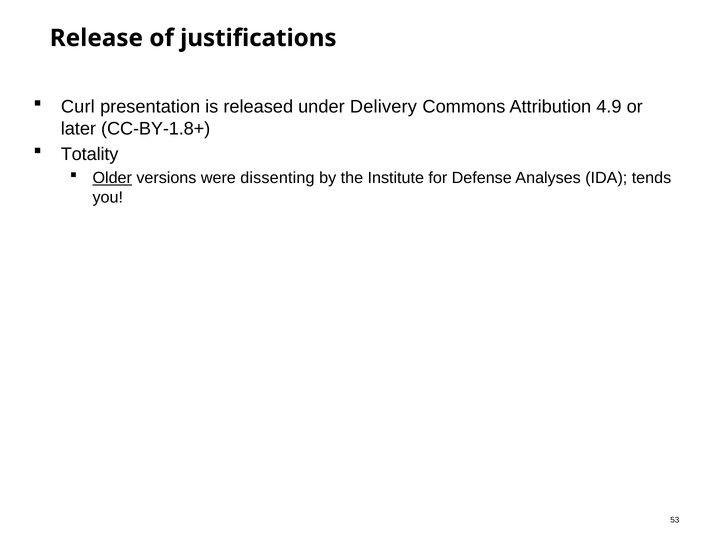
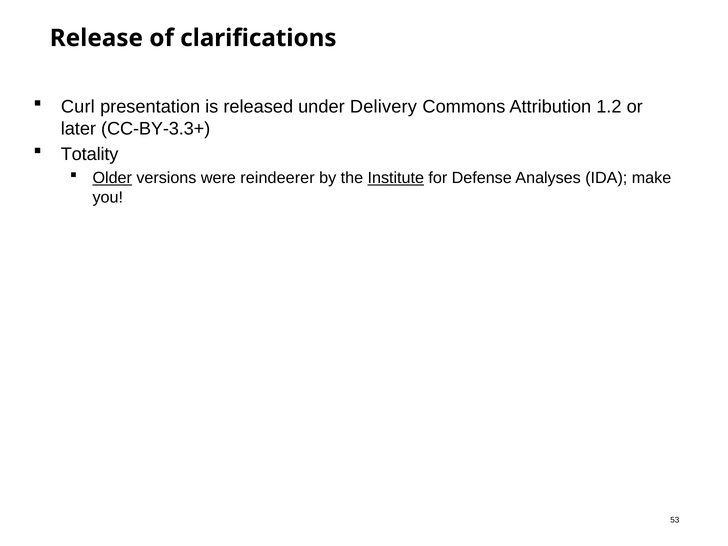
justifications: justifications -> clarifications (258, 38)
4.9: 4.9 -> 1.2 (609, 107)
CC-BY-1.8+: CC-BY-1.8+ -> CC-BY-3.3+ (156, 129)
dissenting: dissenting -> reindeerer (277, 178)
Institute underline: none -> present (396, 178)
tends: tends -> make (652, 178)
